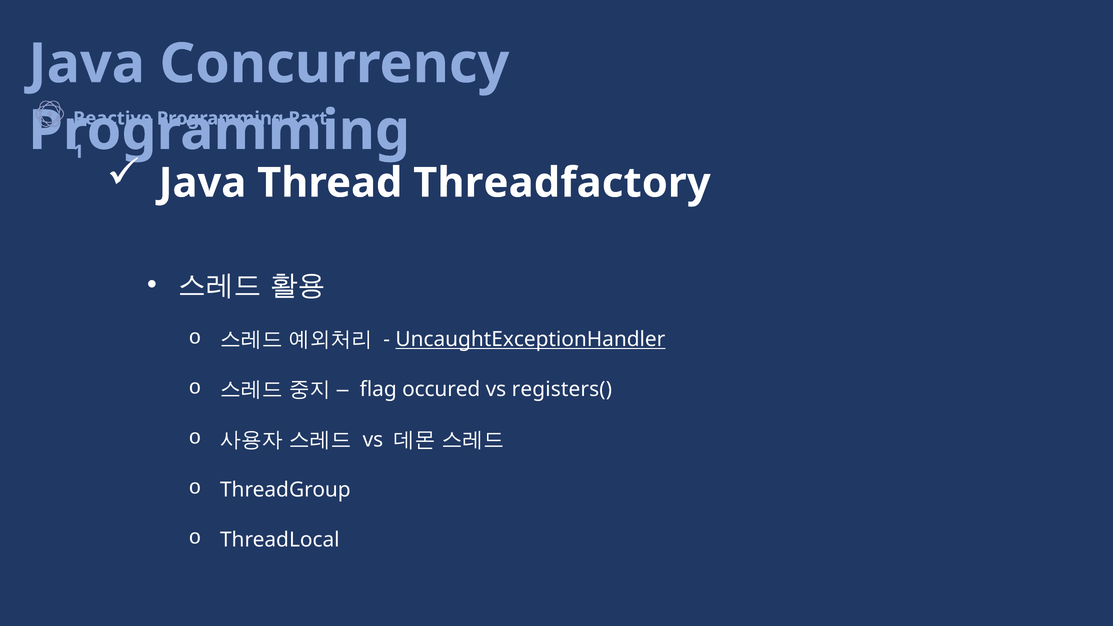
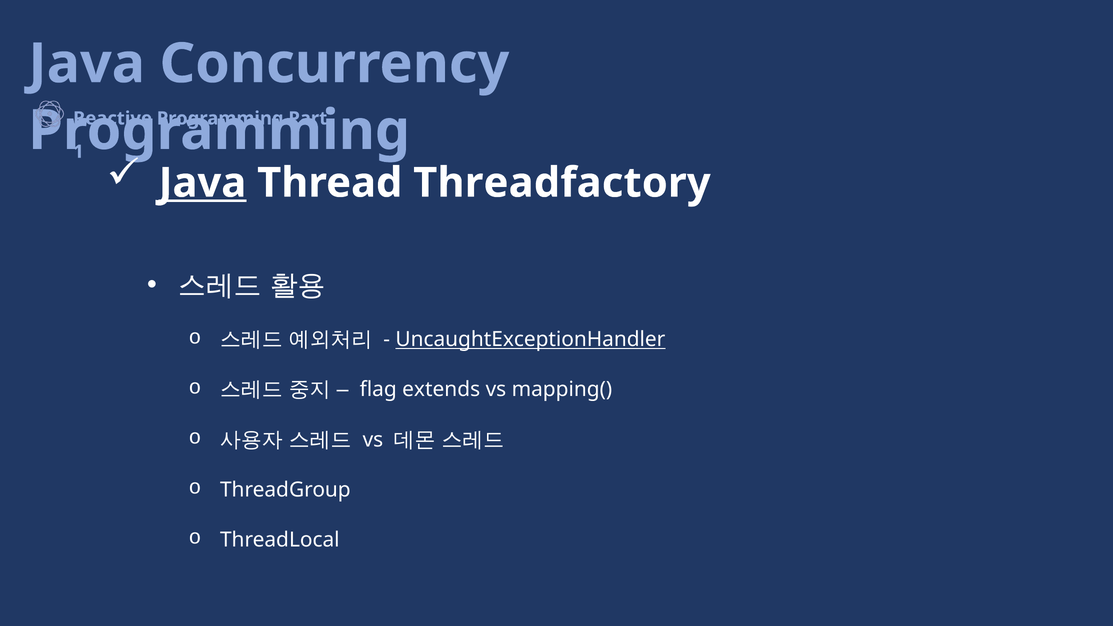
Java underline: none -> present (202, 183)
occured: occured -> extends (441, 390)
registers(: registers( -> mapping( (562, 390)
